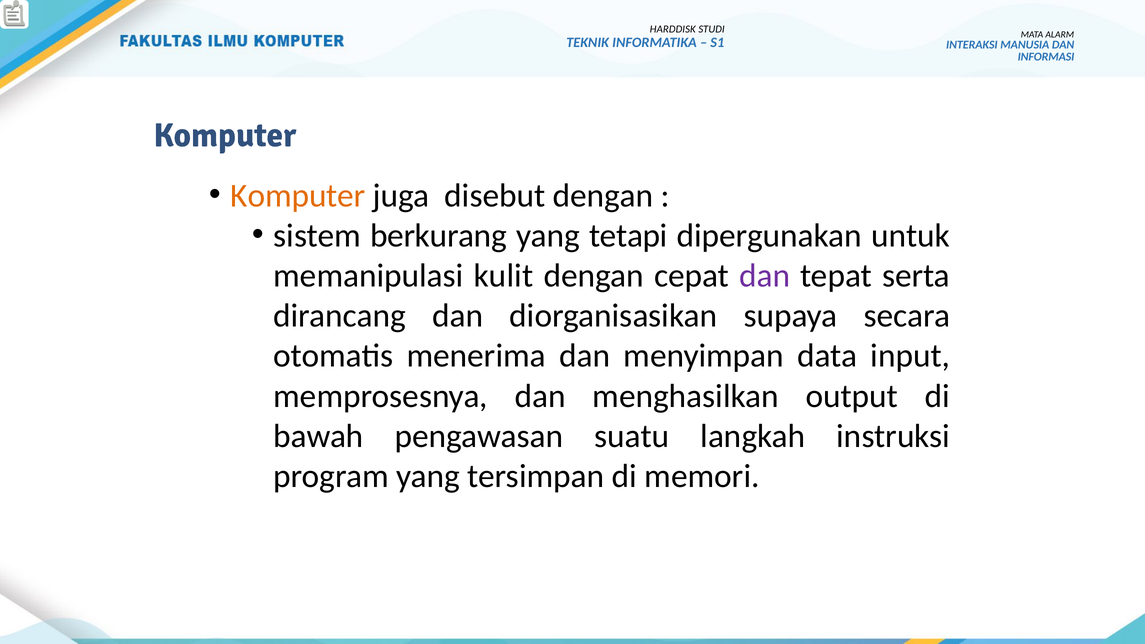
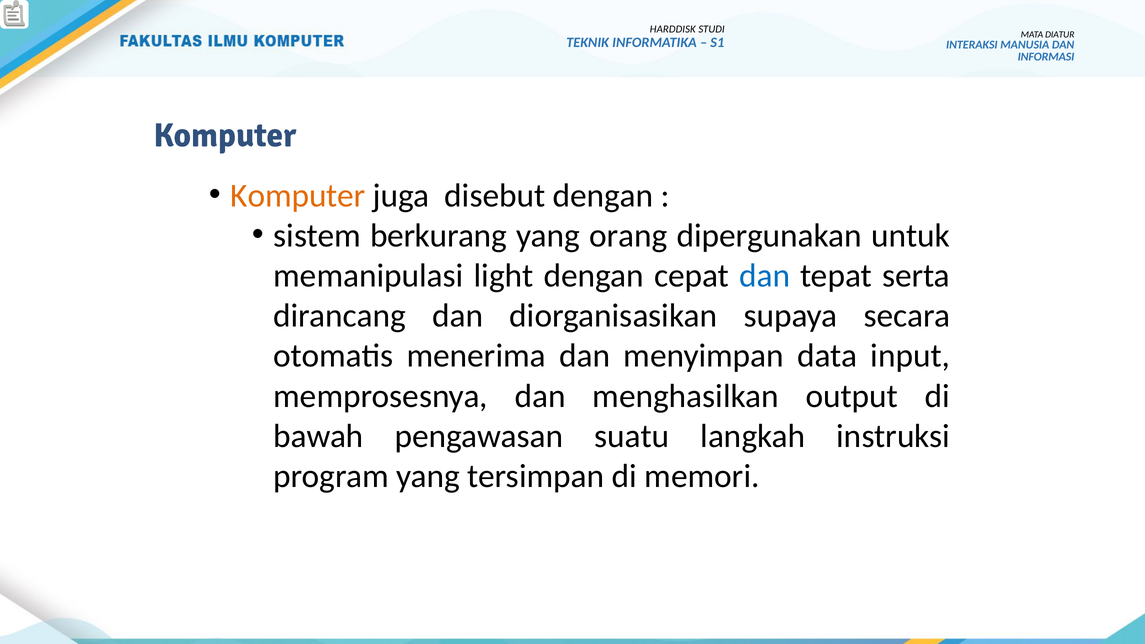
ALARM: ALARM -> DIATUR (1060, 35)
tetapi: tetapi -> orang (628, 236)
kulit: kulit -> light (504, 276)
dan colour: purple -> blue (765, 276)
